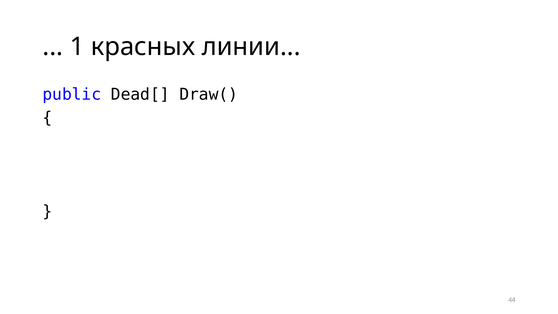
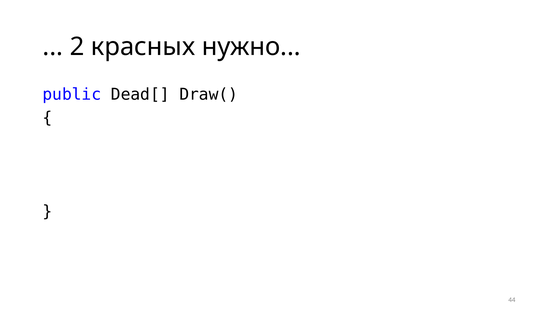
1: 1 -> 2 (77, 47)
линии: линии -> нужно (251, 47)
